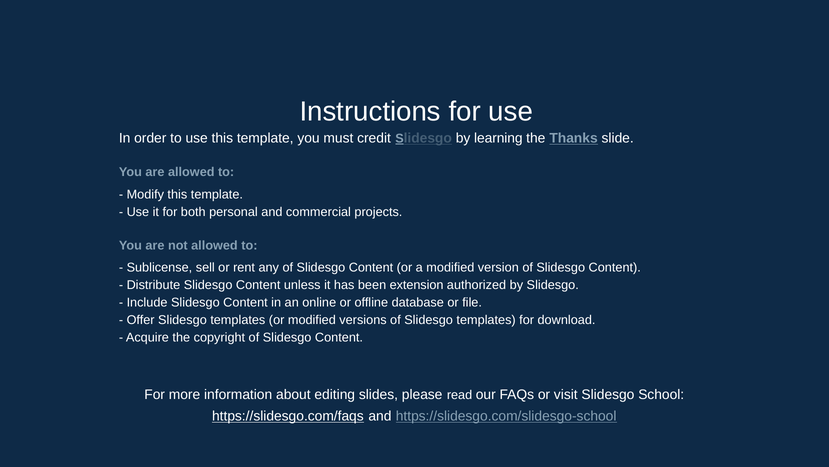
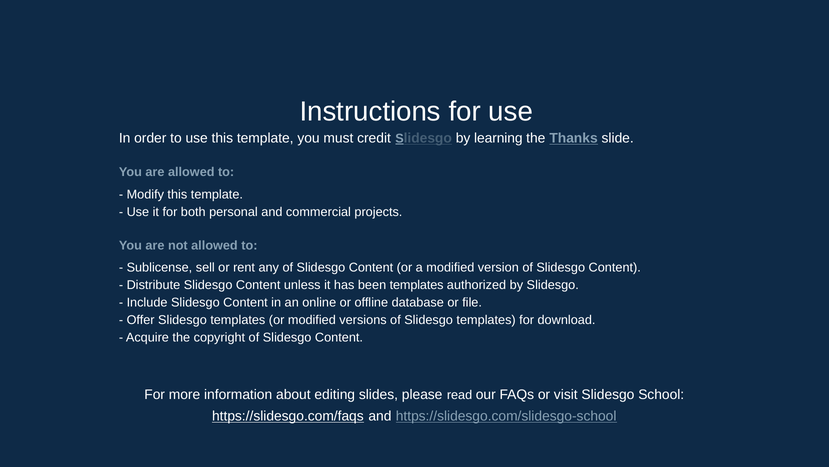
been extension: extension -> templates (417, 285)
